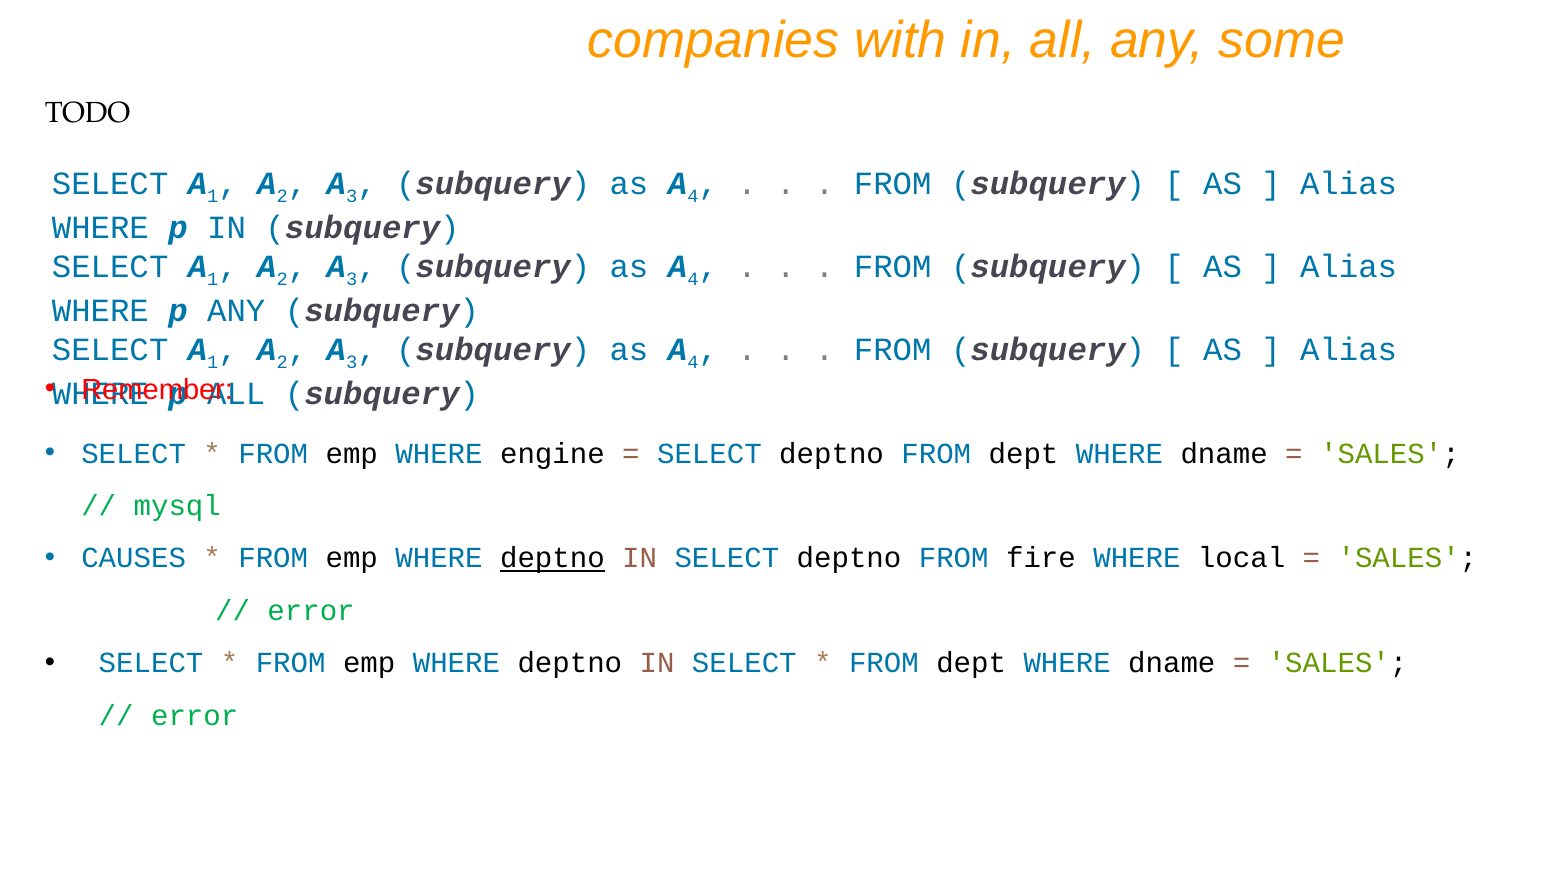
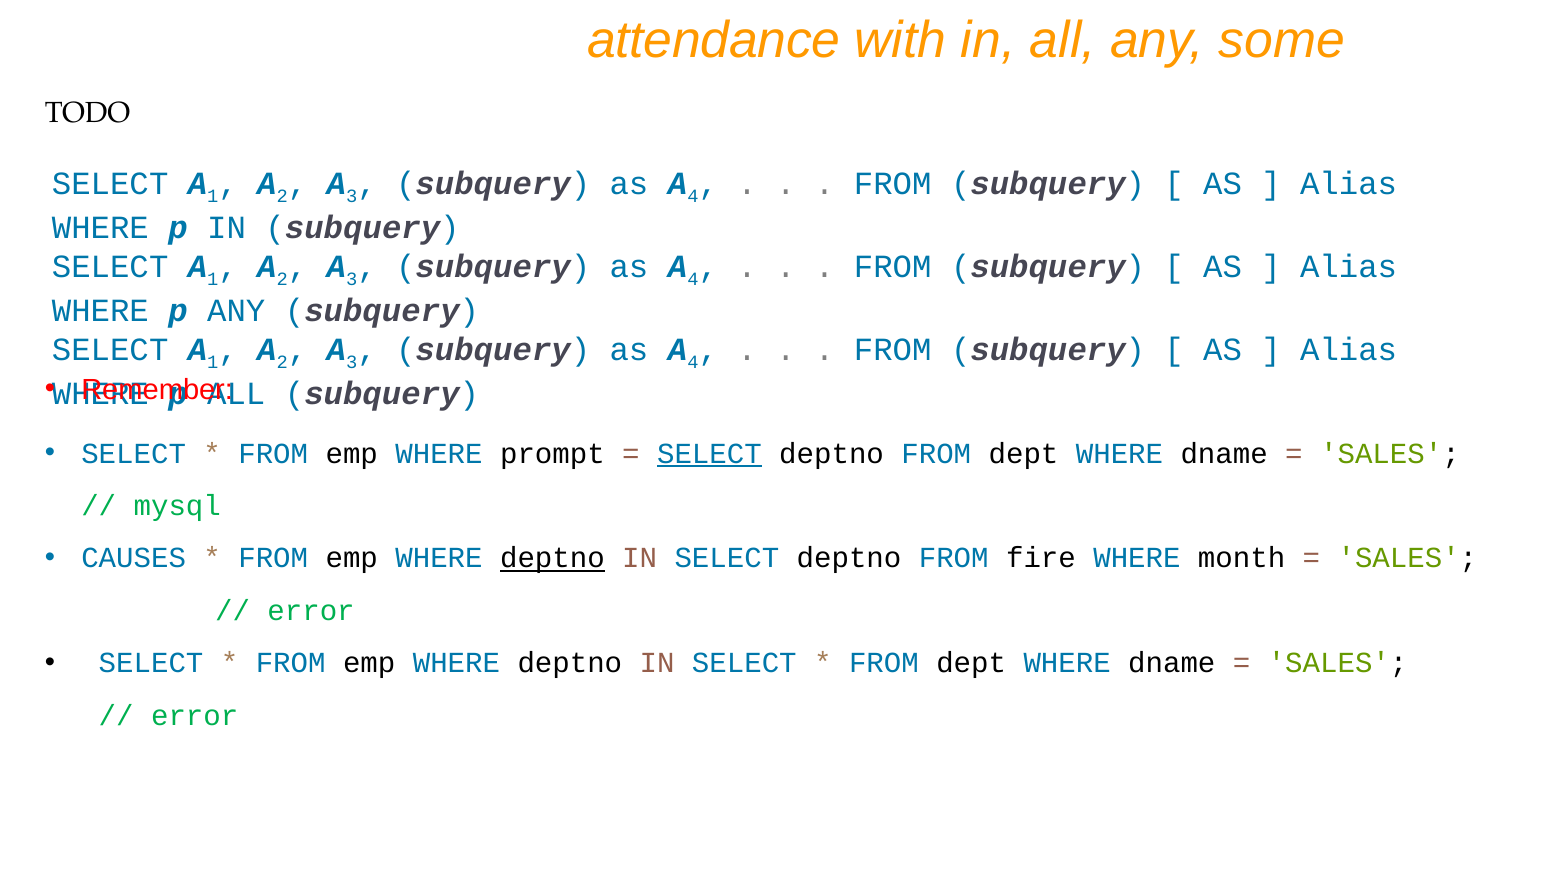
companies: companies -> attendance (714, 40)
engine: engine -> prompt (552, 453)
SELECT underline: none -> present (709, 453)
local: local -> month (1242, 558)
